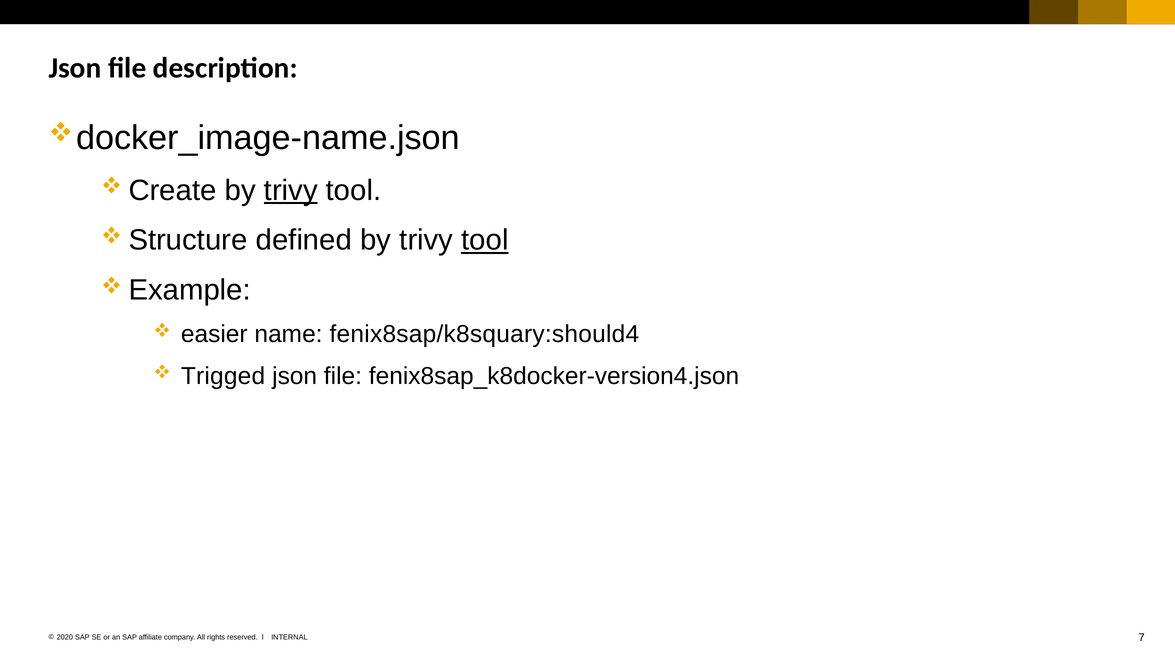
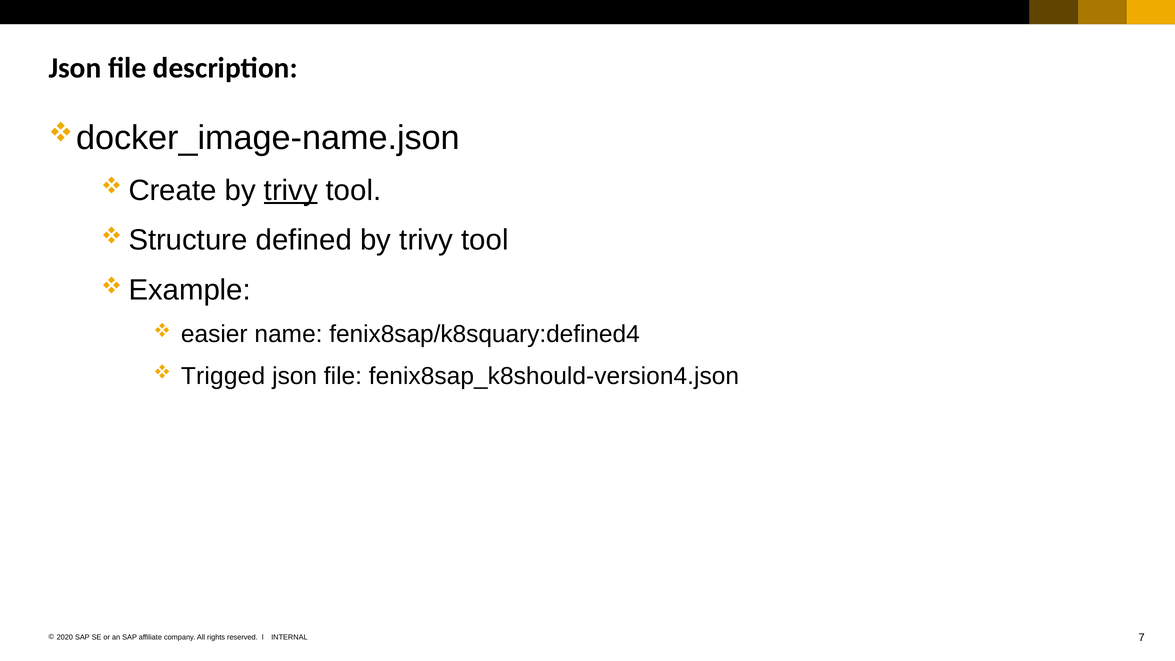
tool underline: present -> none (485, 240)
fenix8sap/k8squary:should4: fenix8sap/k8squary:should4 -> fenix8sap/k8squary:defined4 (485, 334)
fenix8sap_k8docker-version4.json: fenix8sap_k8docker-version4.json -> fenix8sap_k8should-version4.json (554, 376)
